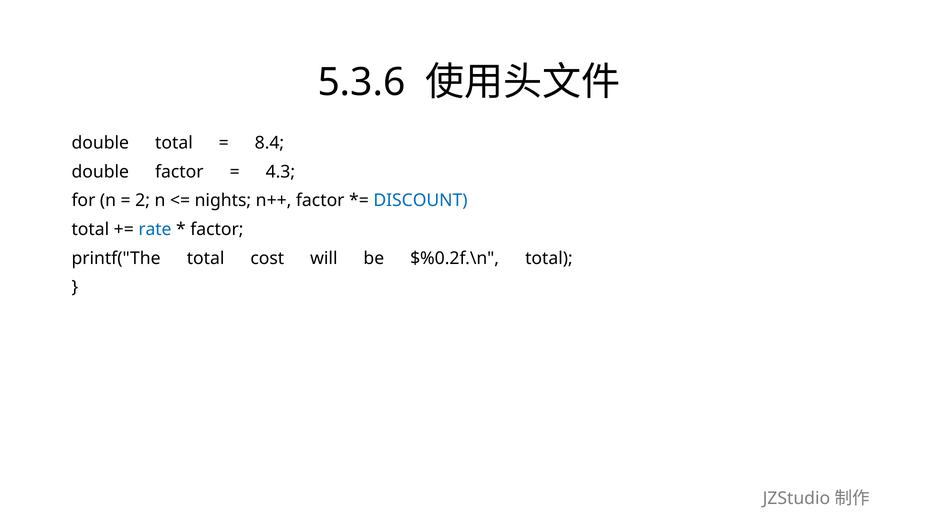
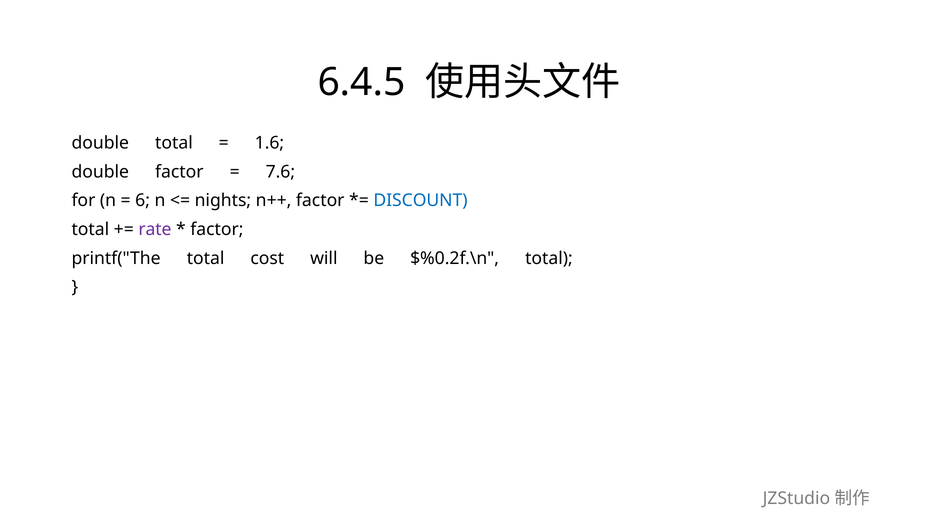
5.3.6: 5.3.6 -> 6.4.5 (362, 82)
8.4: 8.4 -> 1.6 (269, 143)
4.3: 4.3 -> 7.6 (280, 172)
2: 2 -> 6 (143, 201)
rate colour: blue -> purple (155, 229)
